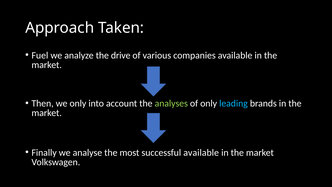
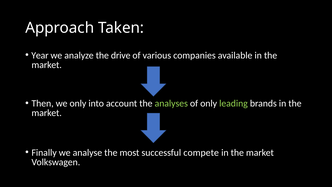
Fuel: Fuel -> Year (40, 55)
leading colour: light blue -> light green (233, 103)
successful available: available -> compete (201, 152)
